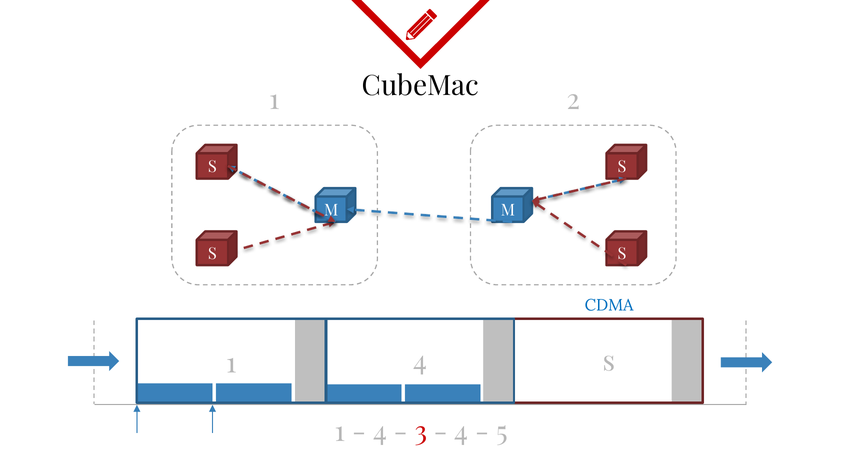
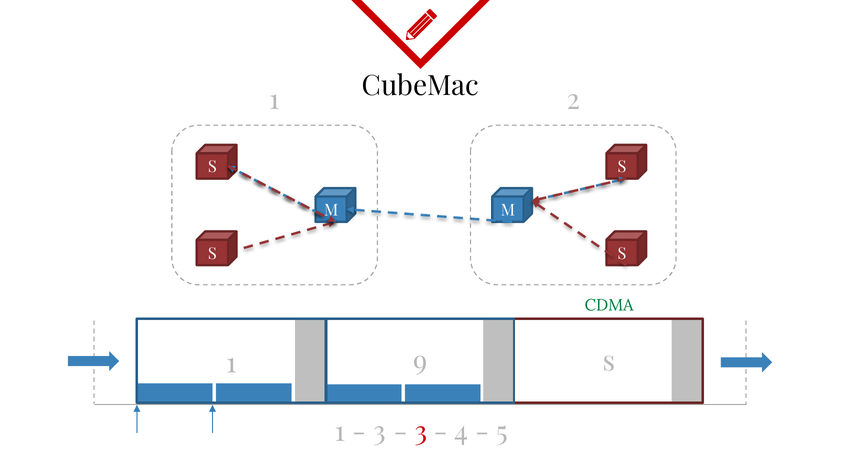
CDMA colour: blue -> green (609, 306)
1 4: 4 -> 9 (420, 362)
4: 4 -> 3 (380, 432)
